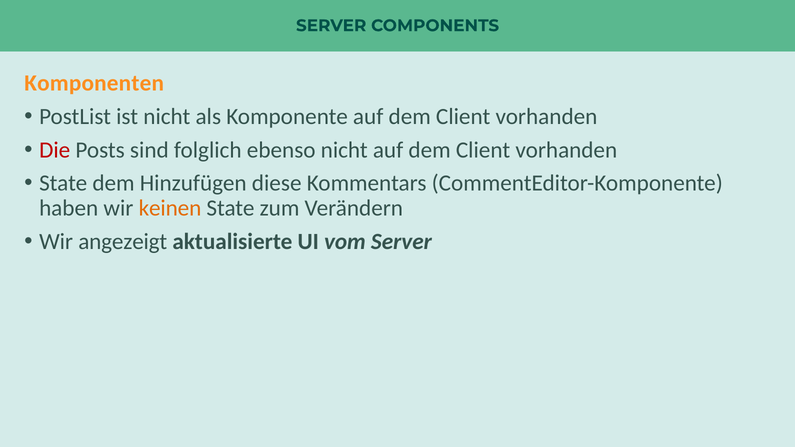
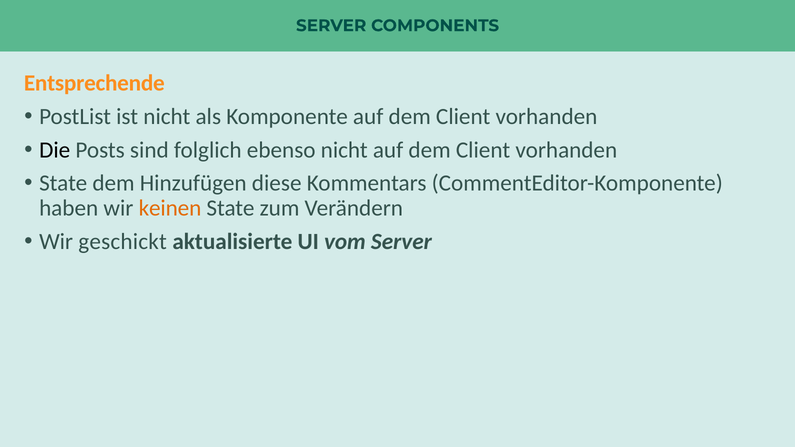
Komponenten: Komponenten -> Entsprechende (94, 83)
Die colour: red -> black (55, 150)
angezeigt: angezeigt -> geschickt (123, 242)
